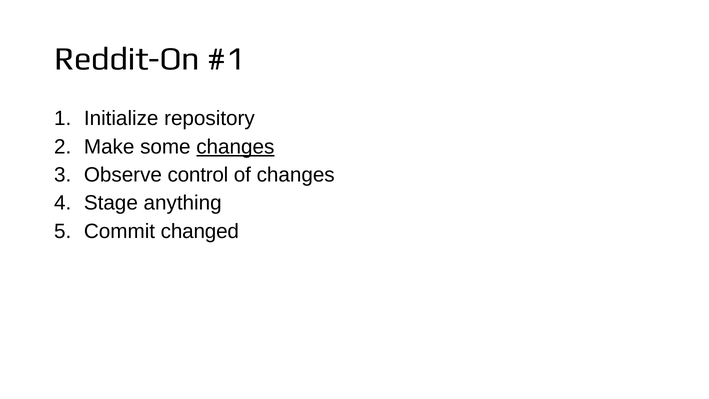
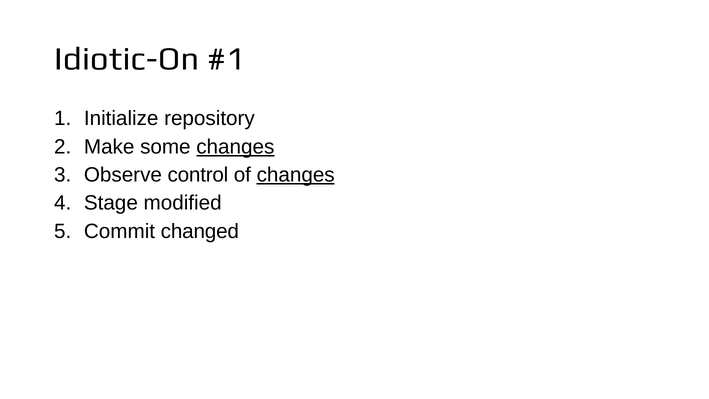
Reddit-On: Reddit-On -> Idiotic-On (127, 59)
changes underline: none -> present (296, 175)
anything: anything -> modified (183, 203)
